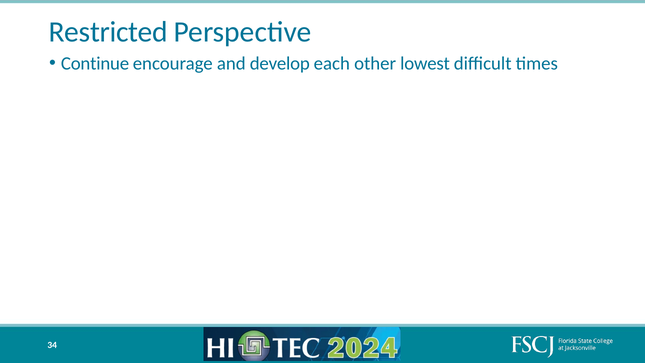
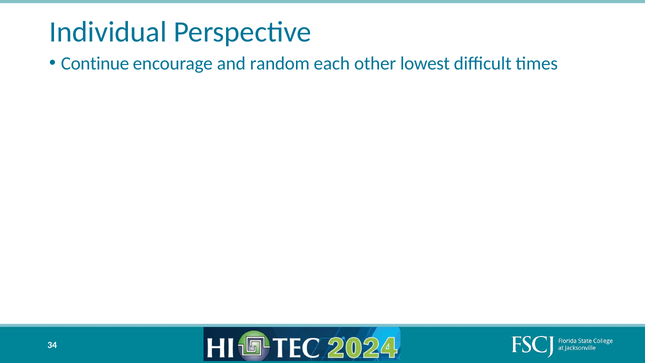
Restricted: Restricted -> Individual (108, 32)
develop: develop -> random (280, 63)
